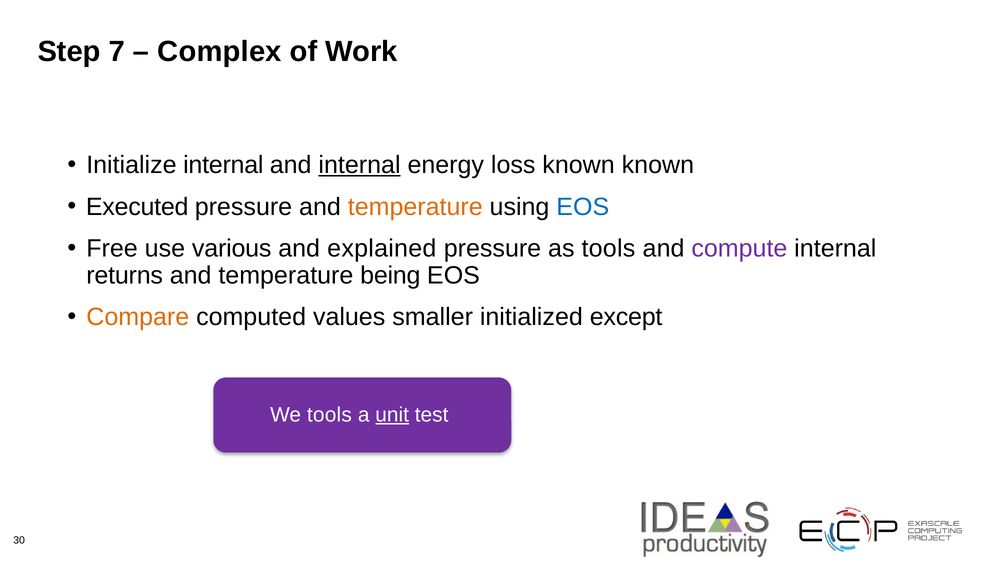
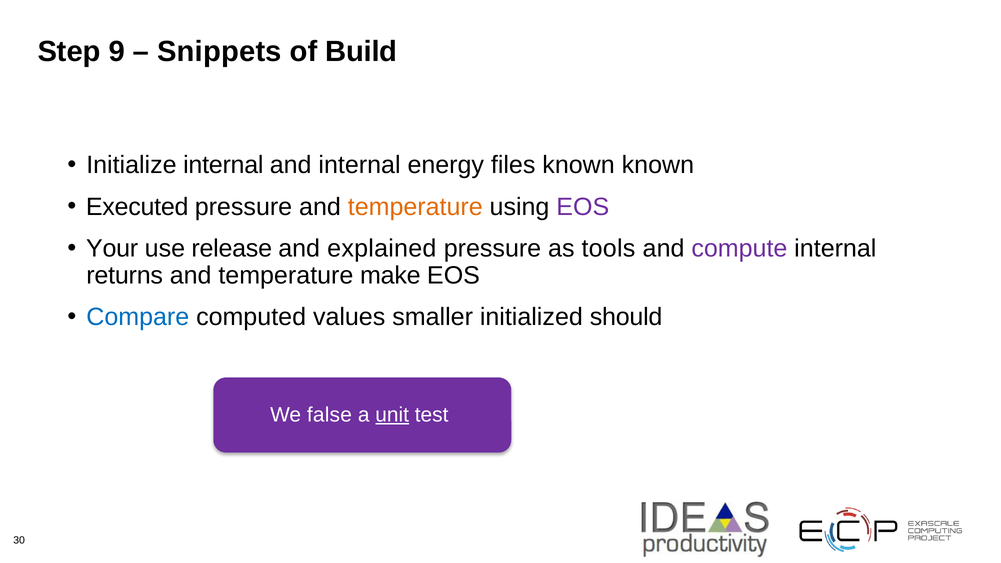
7: 7 -> 9 (117, 52)
Complex: Complex -> Snippets (220, 52)
Work: Work -> Build (361, 52)
internal underline: present -> none (360, 165)
loss: loss -> files (513, 165)
EOS colour: blue -> purple (583, 207)
Free: Free -> Your (112, 248)
various: various -> release (232, 248)
being: being -> make (390, 275)
Compare colour: orange -> blue (138, 317)
except: except -> should (626, 317)
We tools: tools -> false (329, 415)
